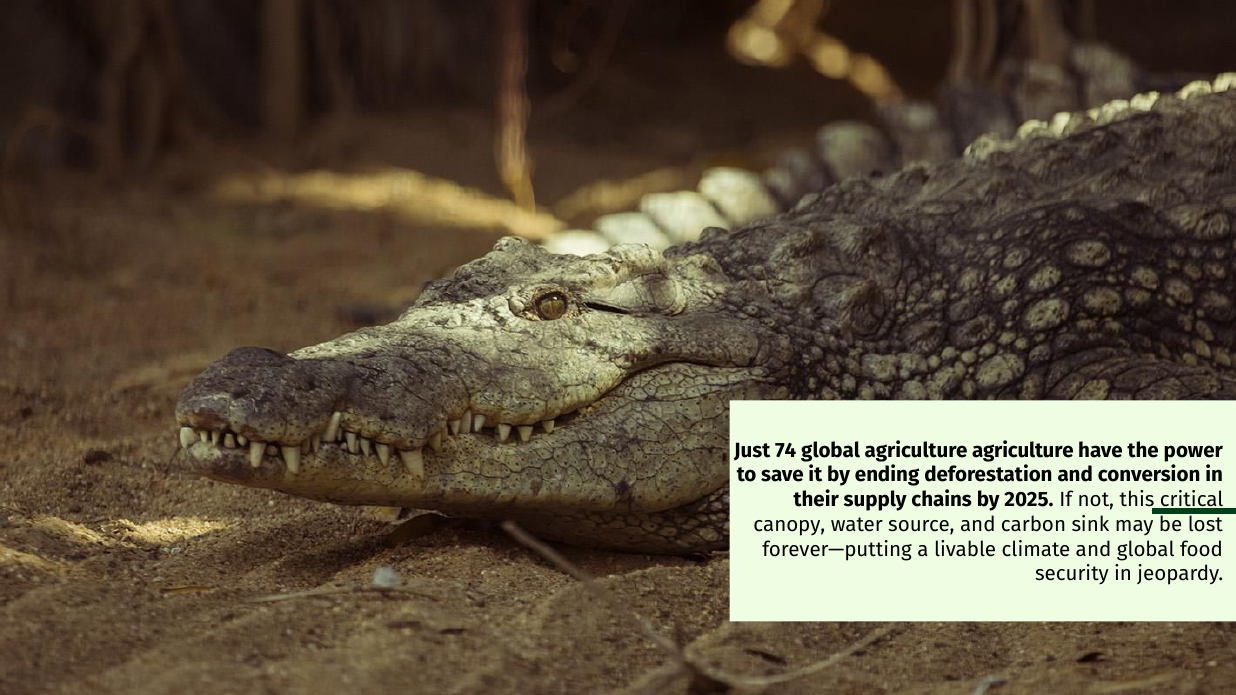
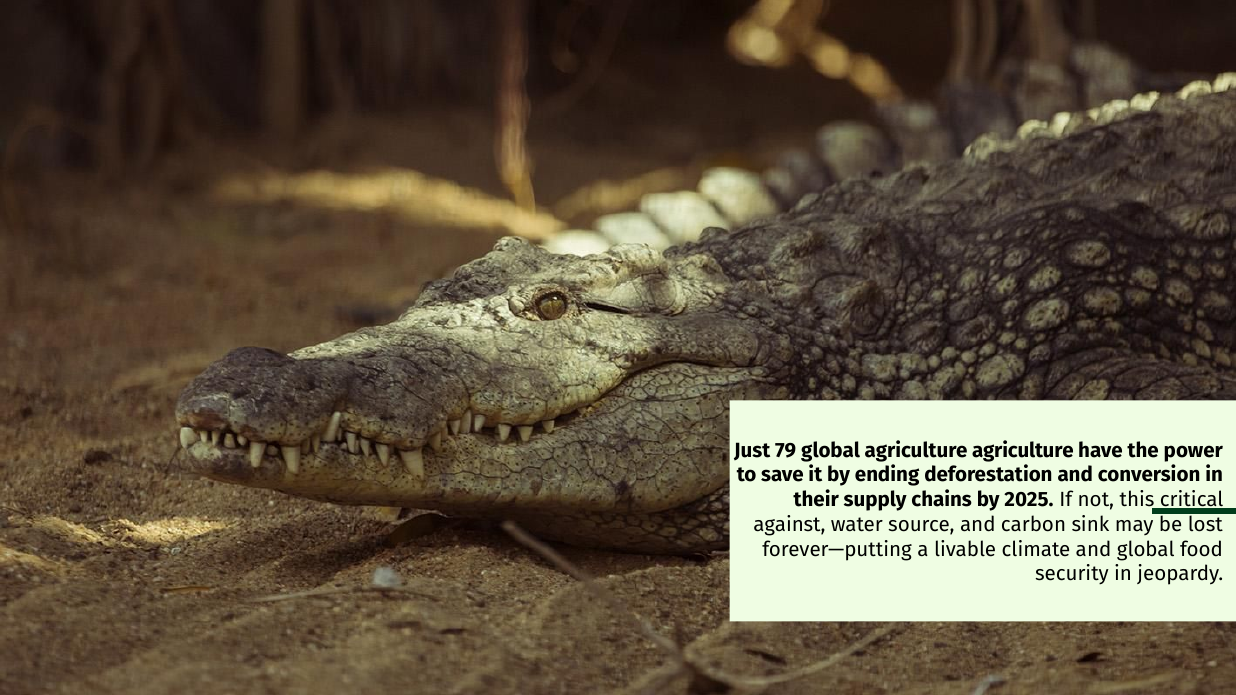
74: 74 -> 79 (786, 451)
canopy: canopy -> against (789, 525)
